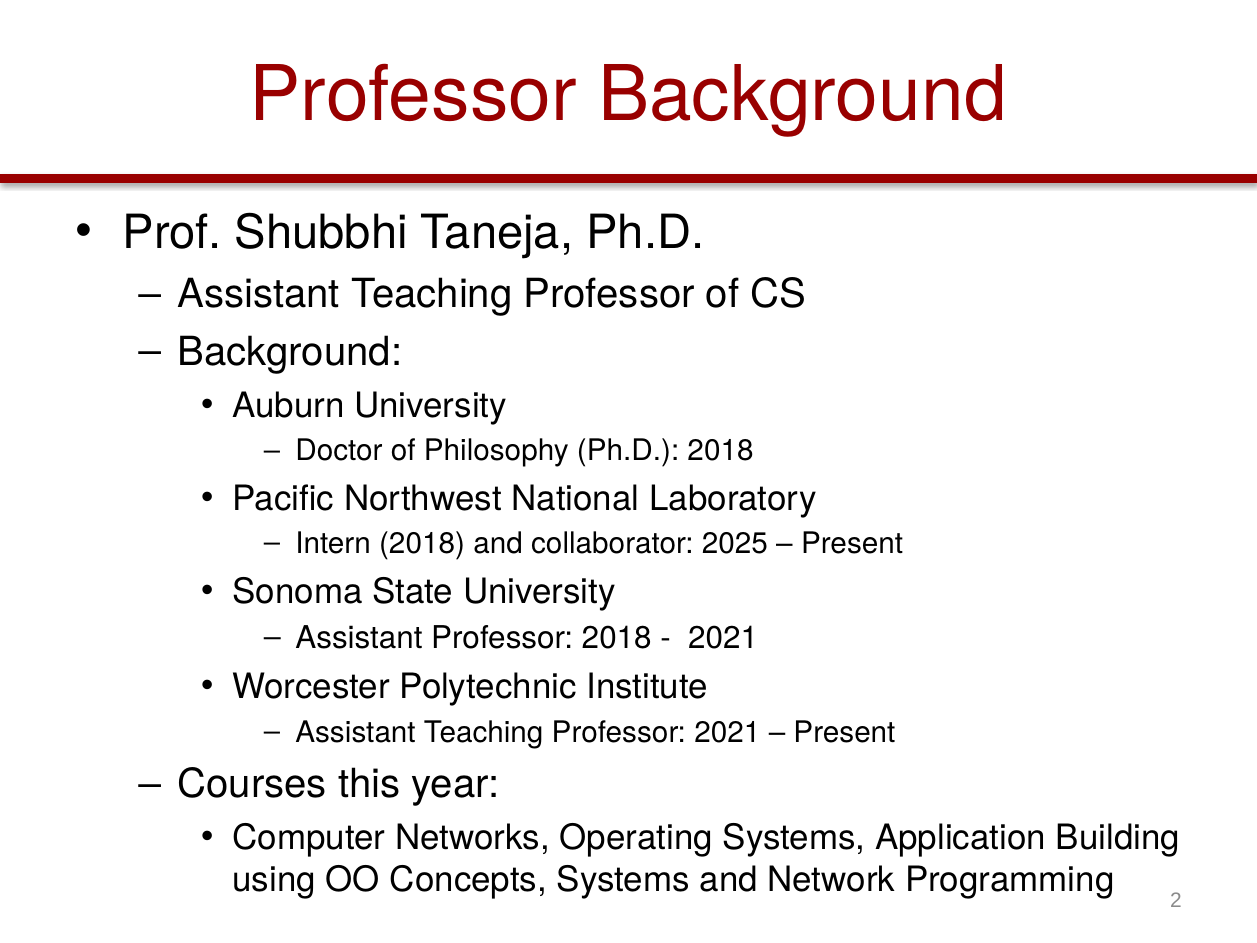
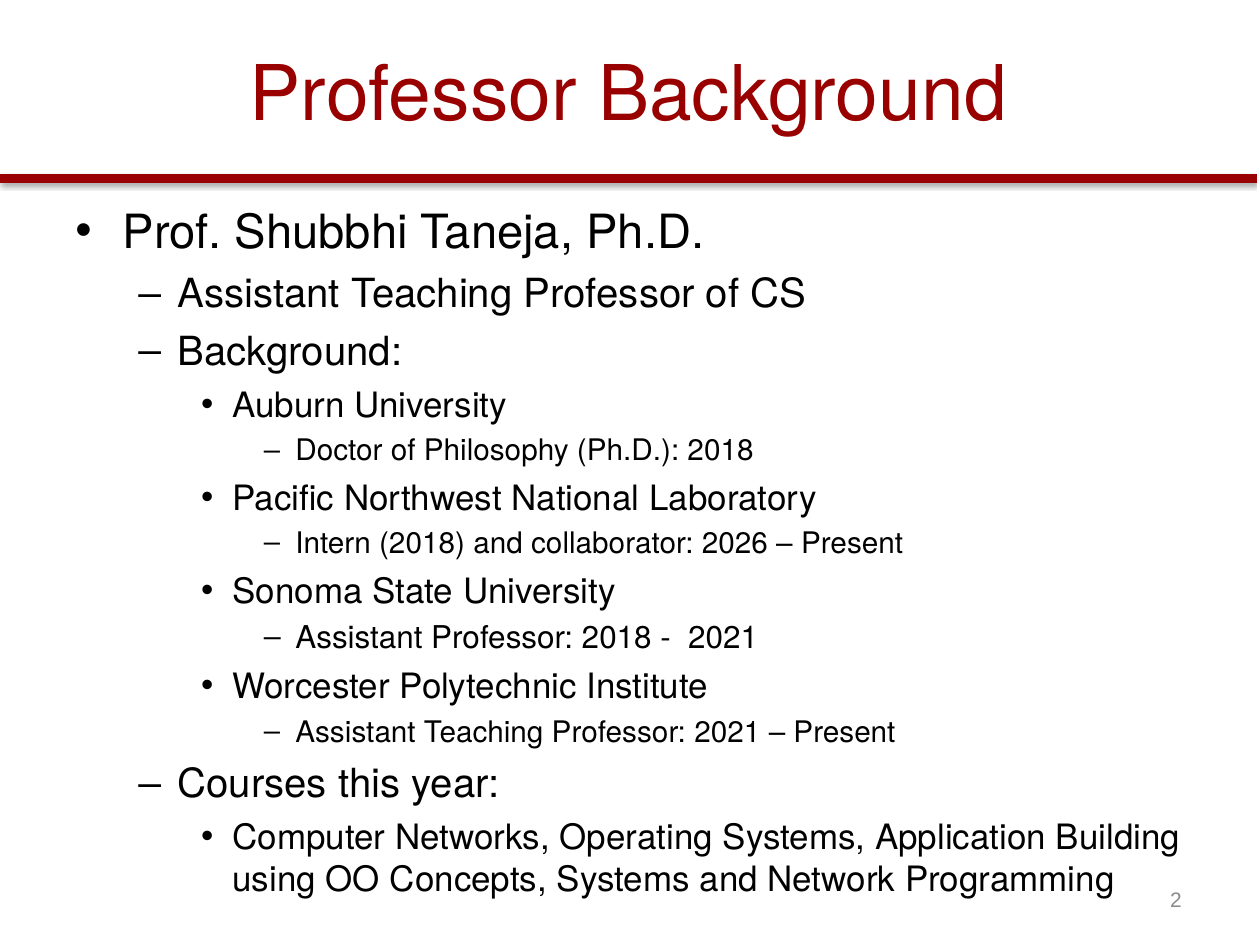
2025: 2025 -> 2026 (735, 544)
